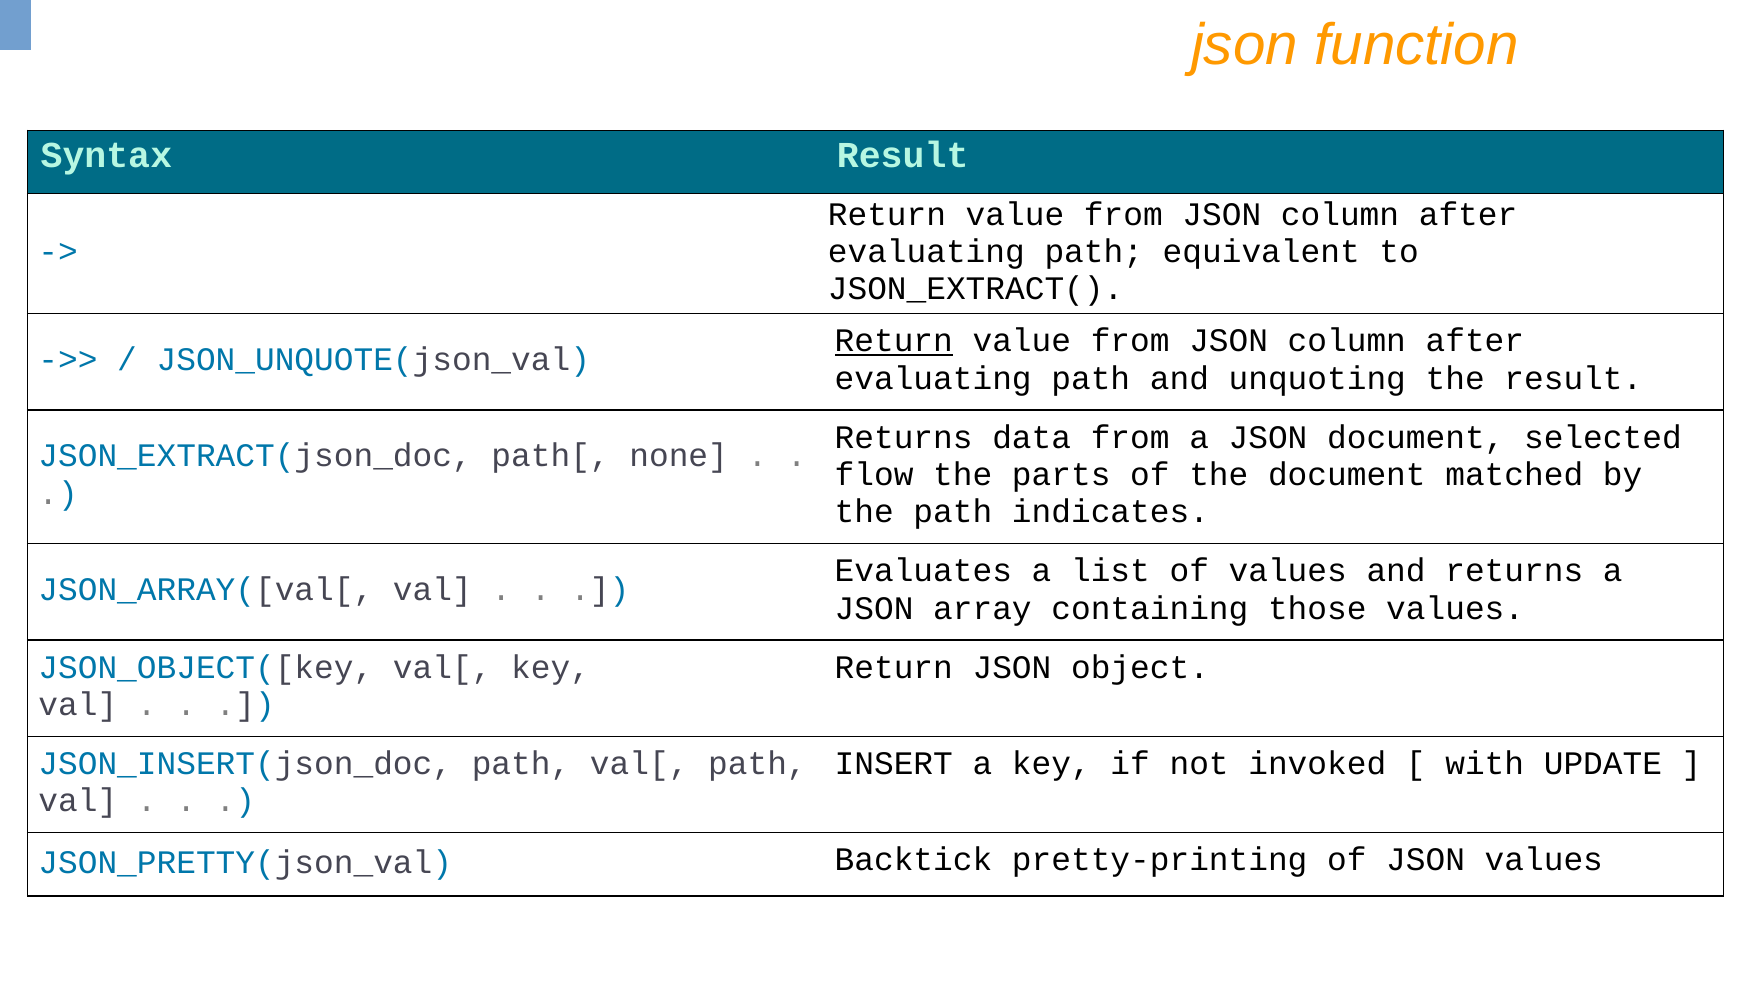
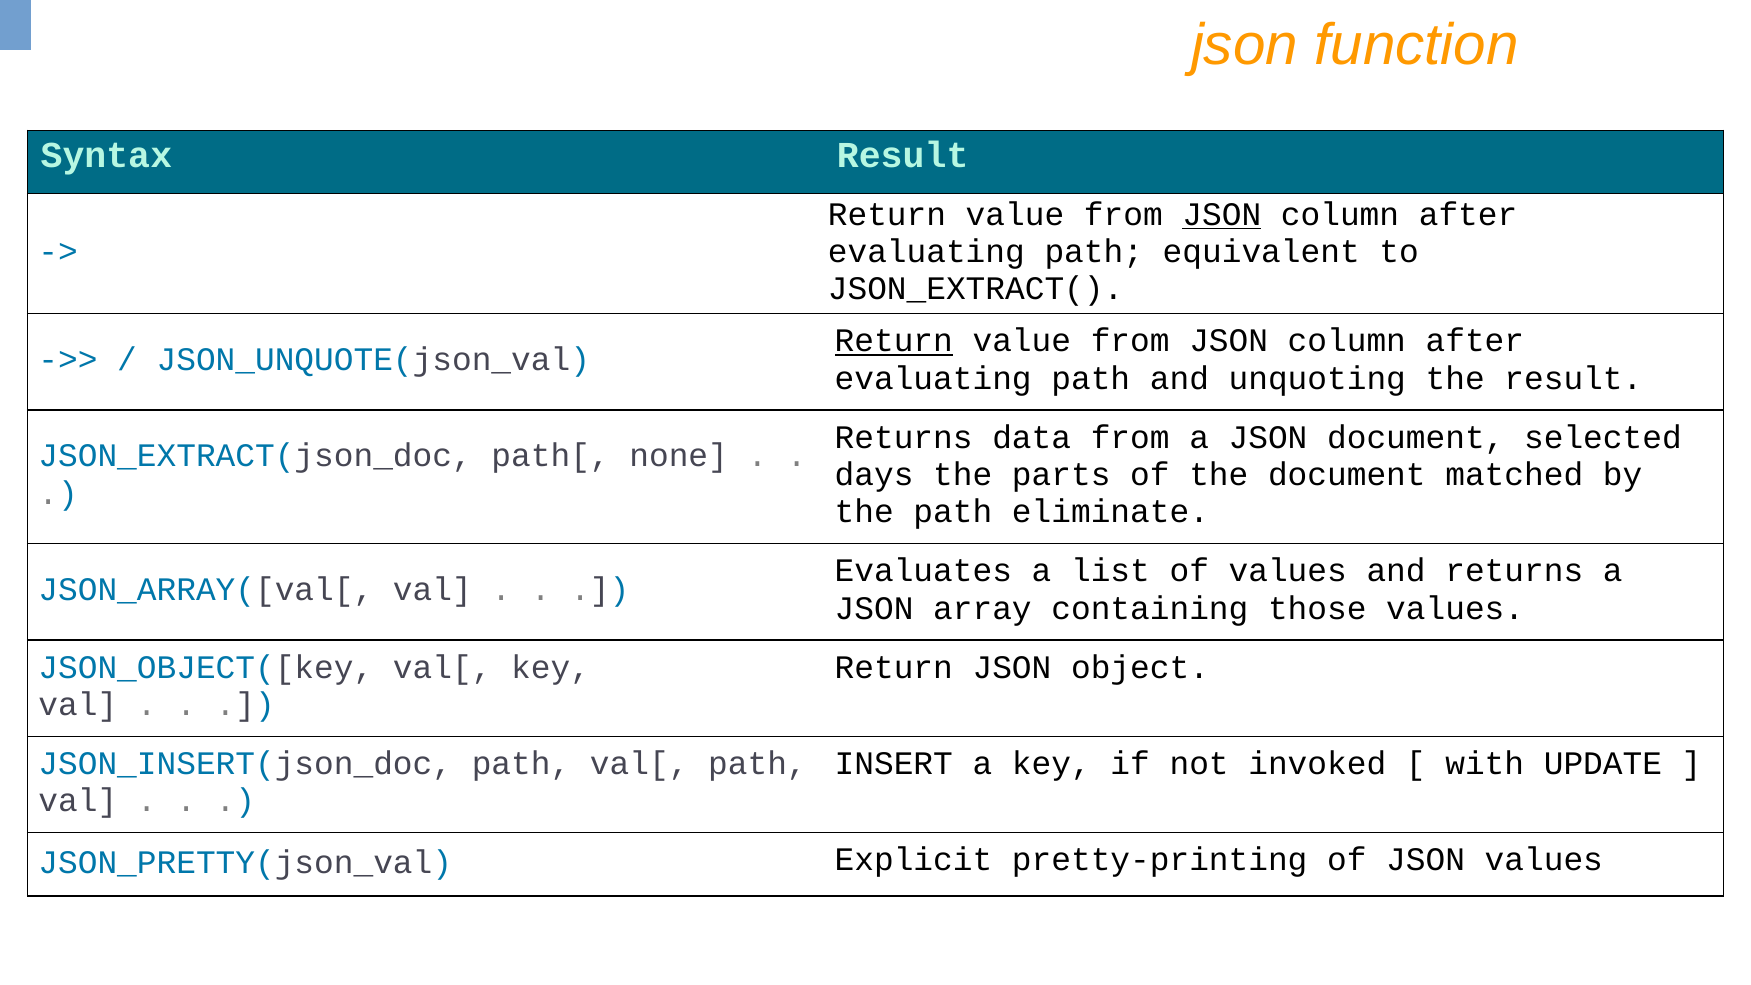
JSON underline: none -> present (1222, 214)
flow: flow -> days (874, 475)
indicates: indicates -> eliminate (1110, 512)
Backtick: Backtick -> Explicit (913, 860)
